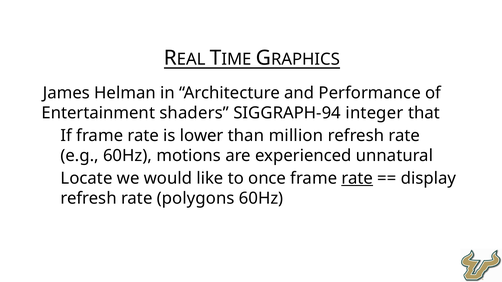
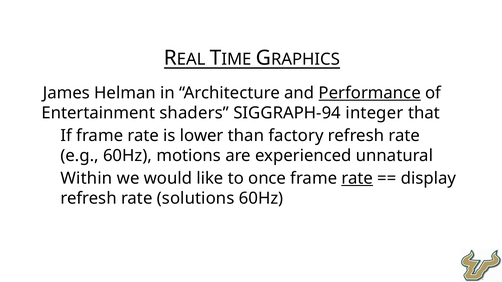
Performance underline: none -> present (370, 93)
million: million -> factory (296, 136)
Locate: Locate -> Within (86, 179)
polygons: polygons -> solutions (196, 199)
